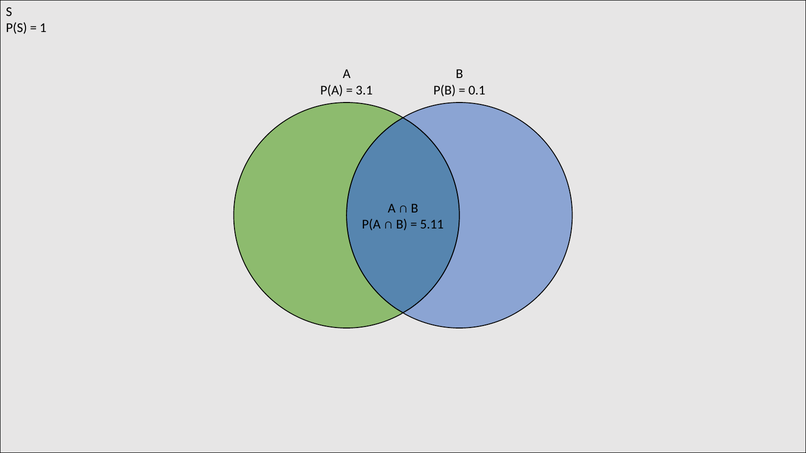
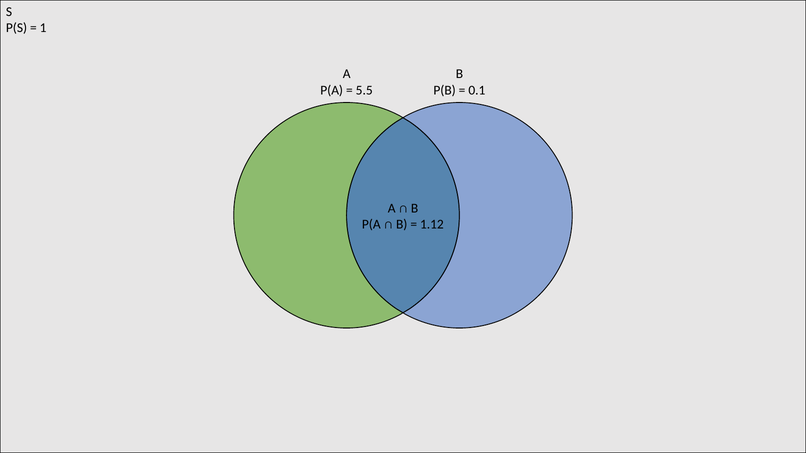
3.1: 3.1 -> 5.5 (364, 90)
5.11: 5.11 -> 1.12 (432, 224)
